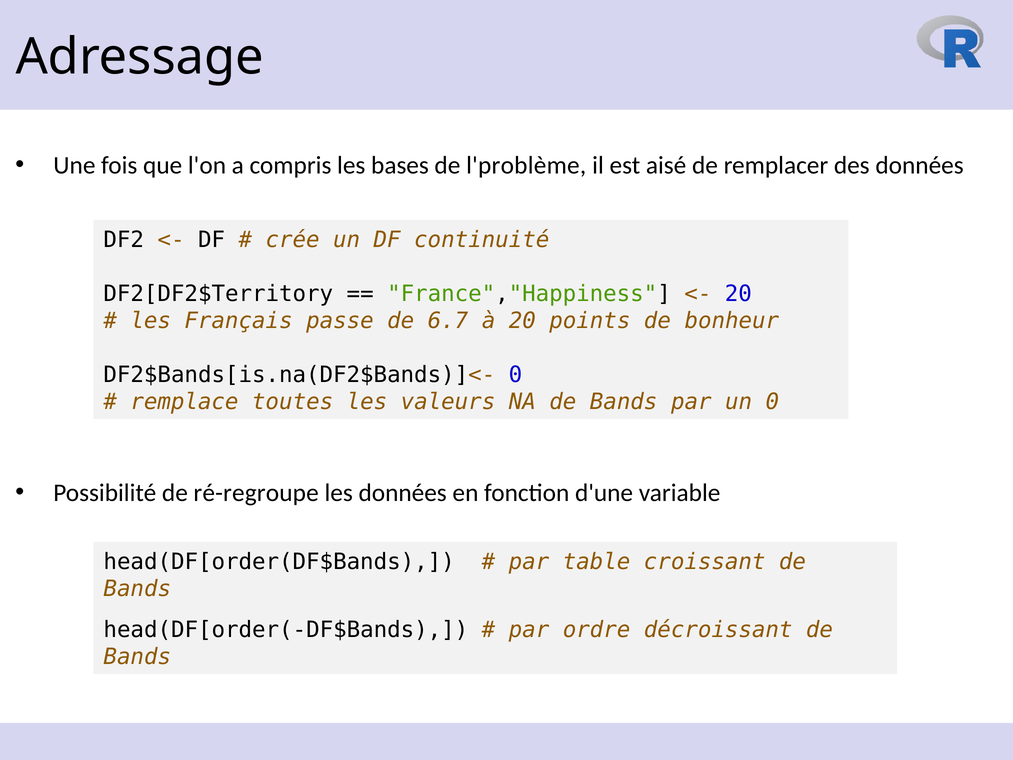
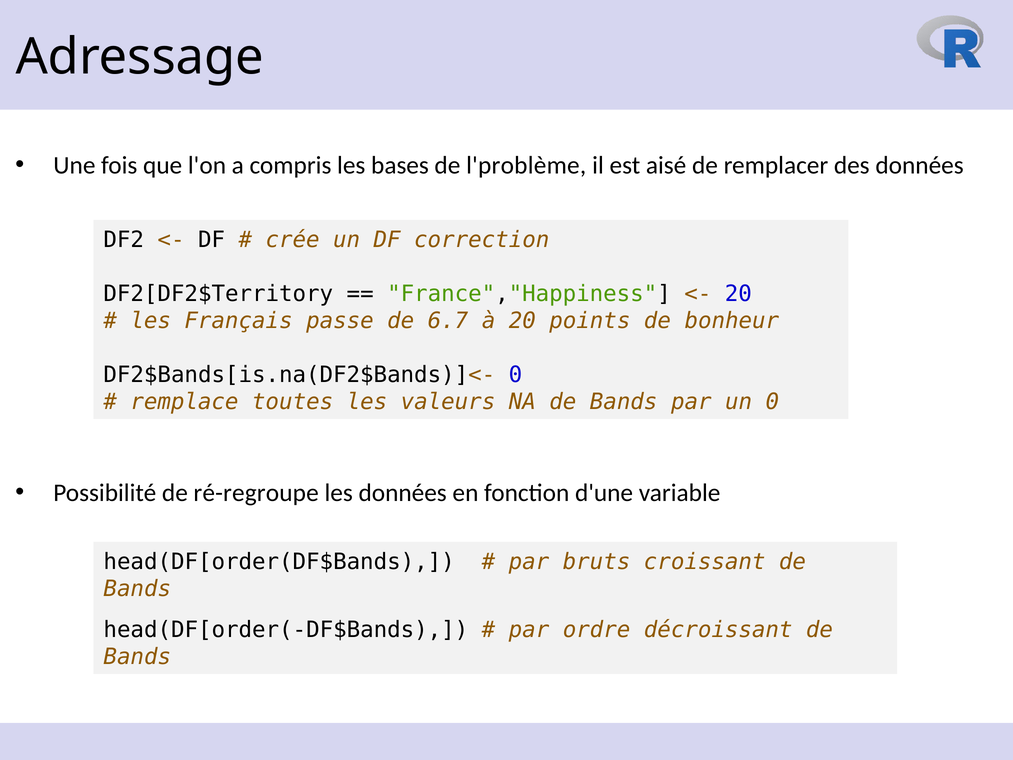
continuité: continuité -> correction (482, 240)
table: table -> bruts (597, 562)
